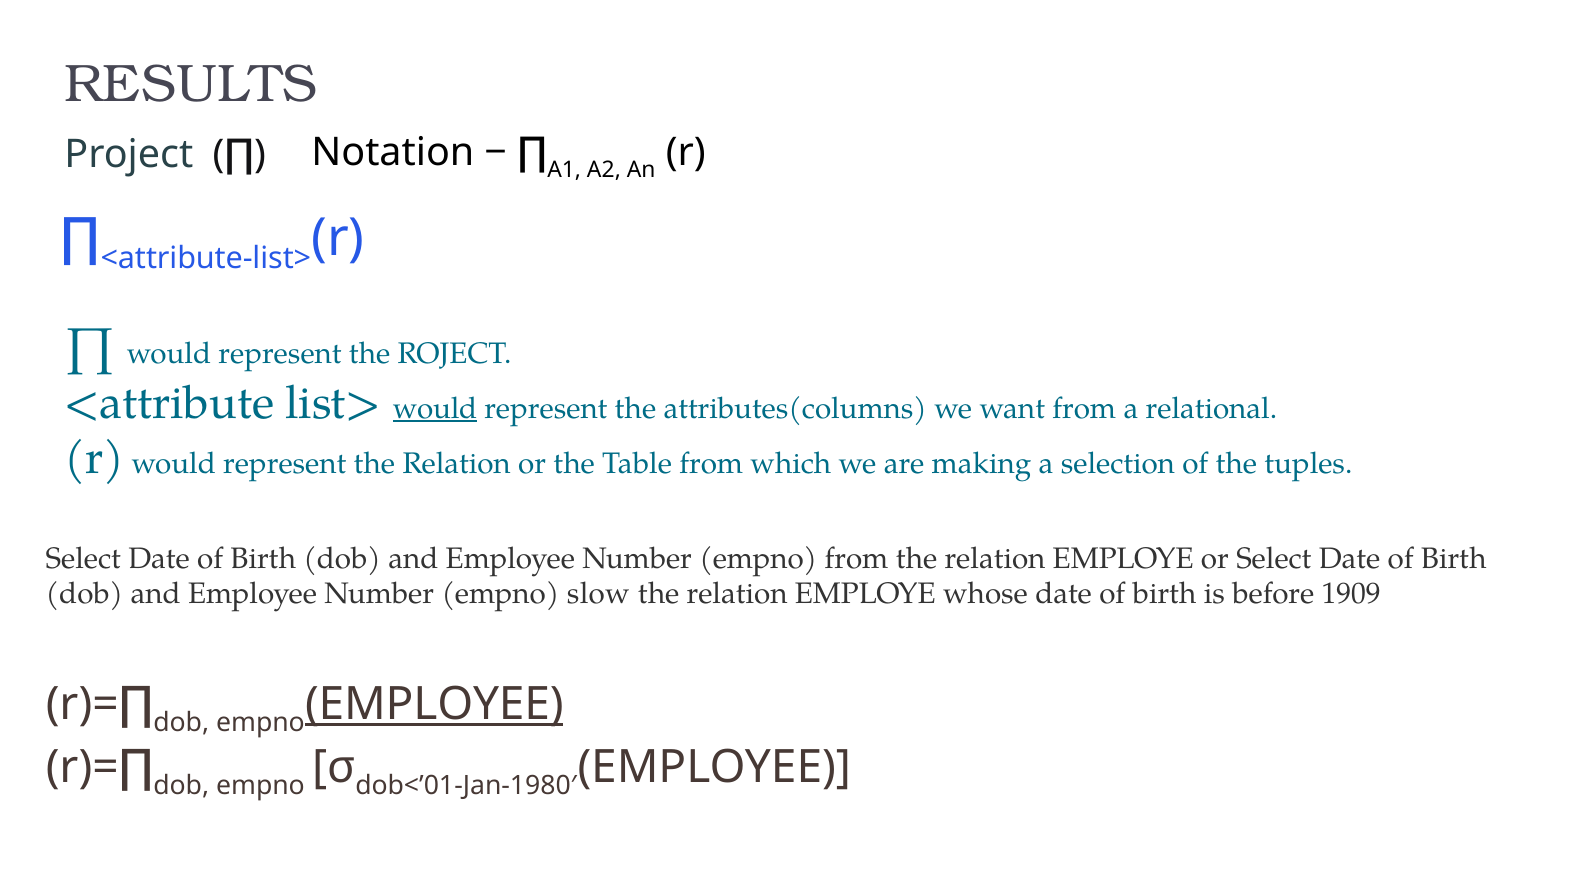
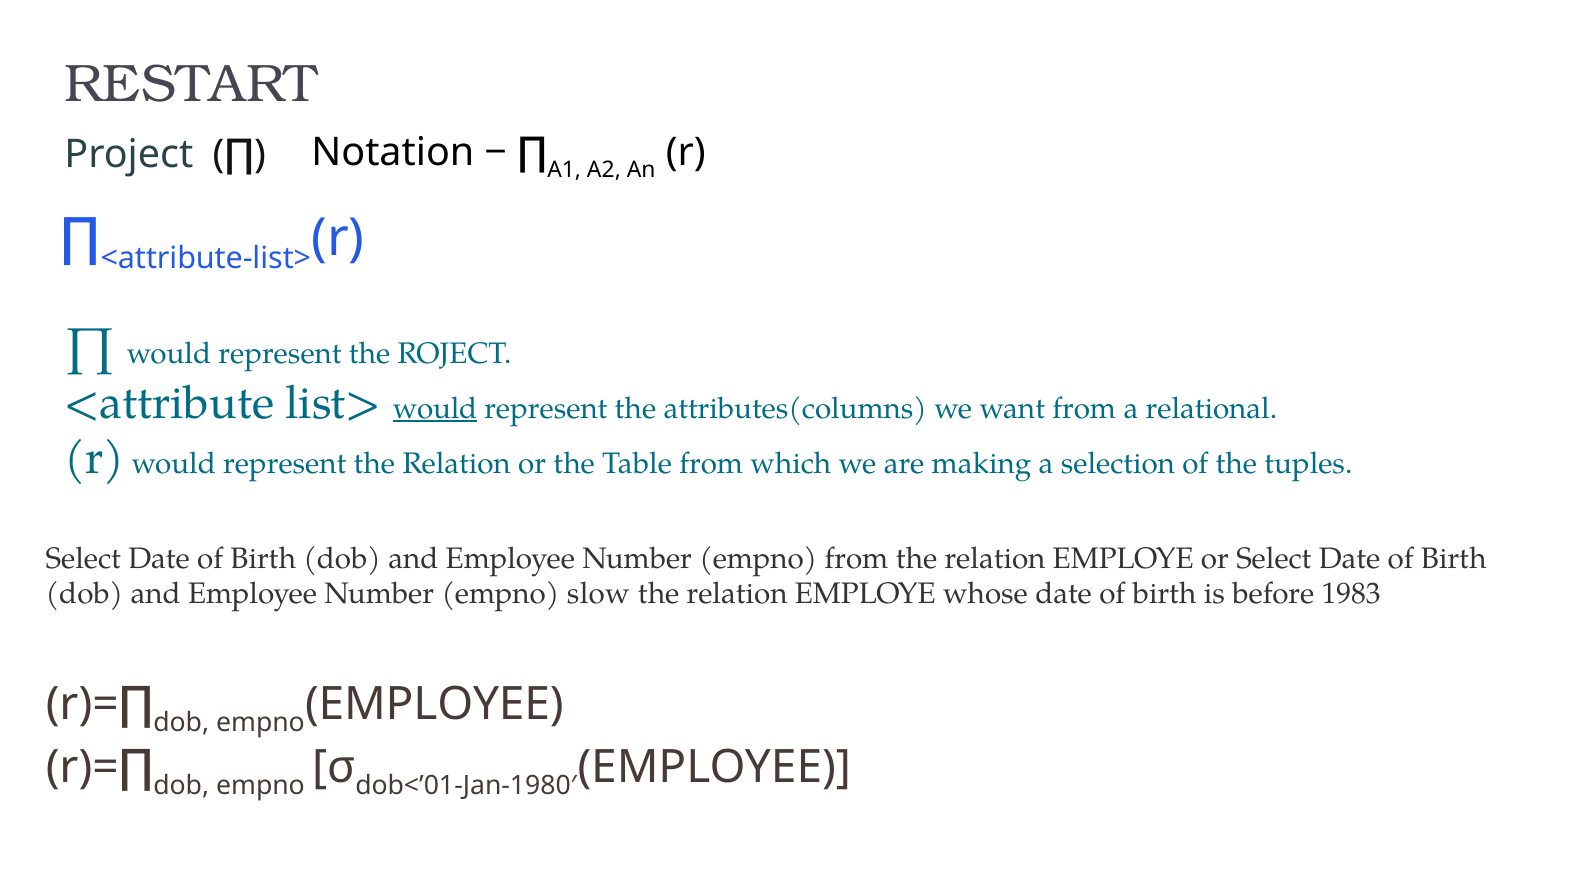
RESULTS: RESULTS -> RESTART (191, 85)
1909: 1909 -> 1983 (1351, 594)
EMPLOYEE underline: present -> none (434, 705)
